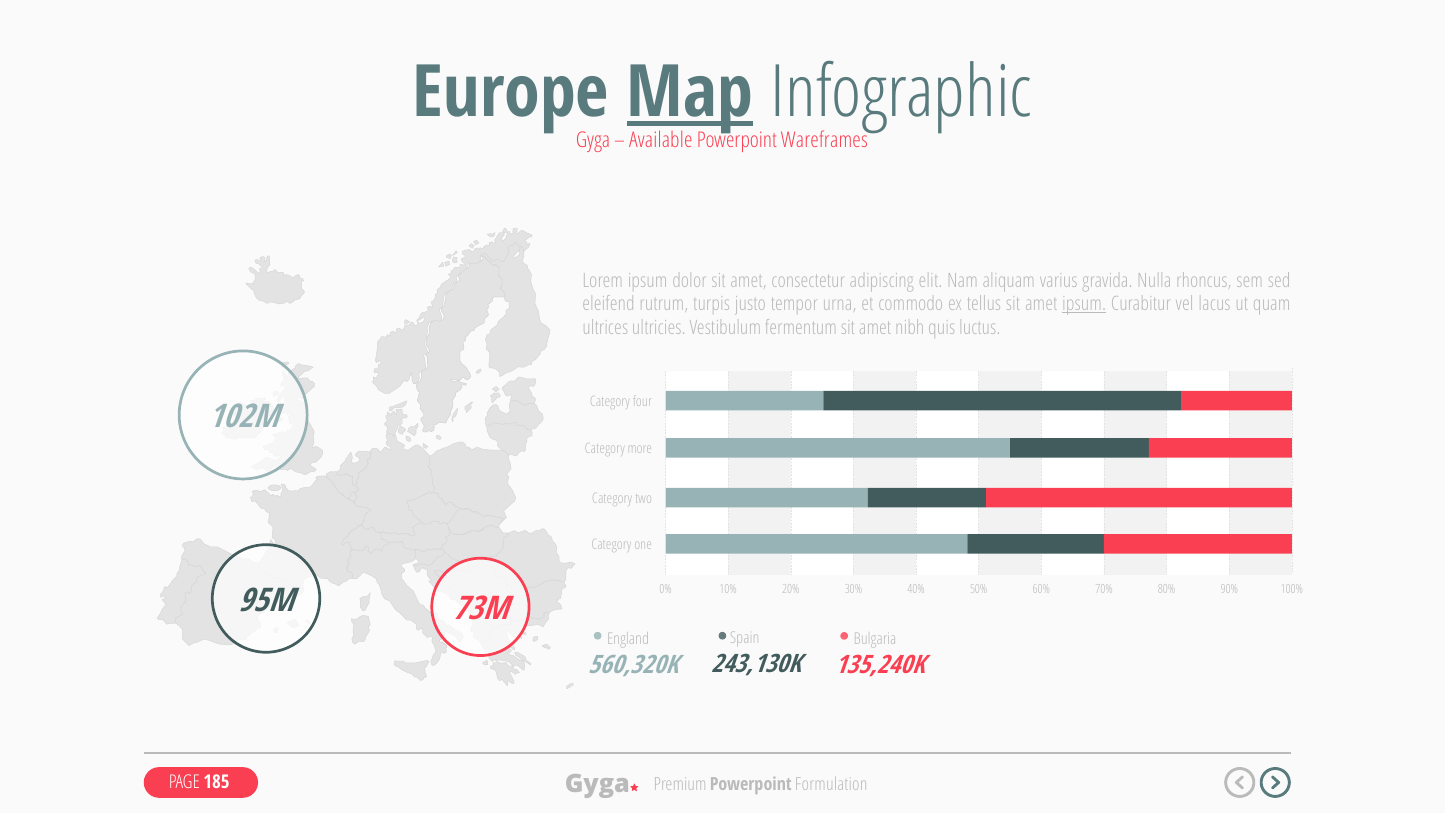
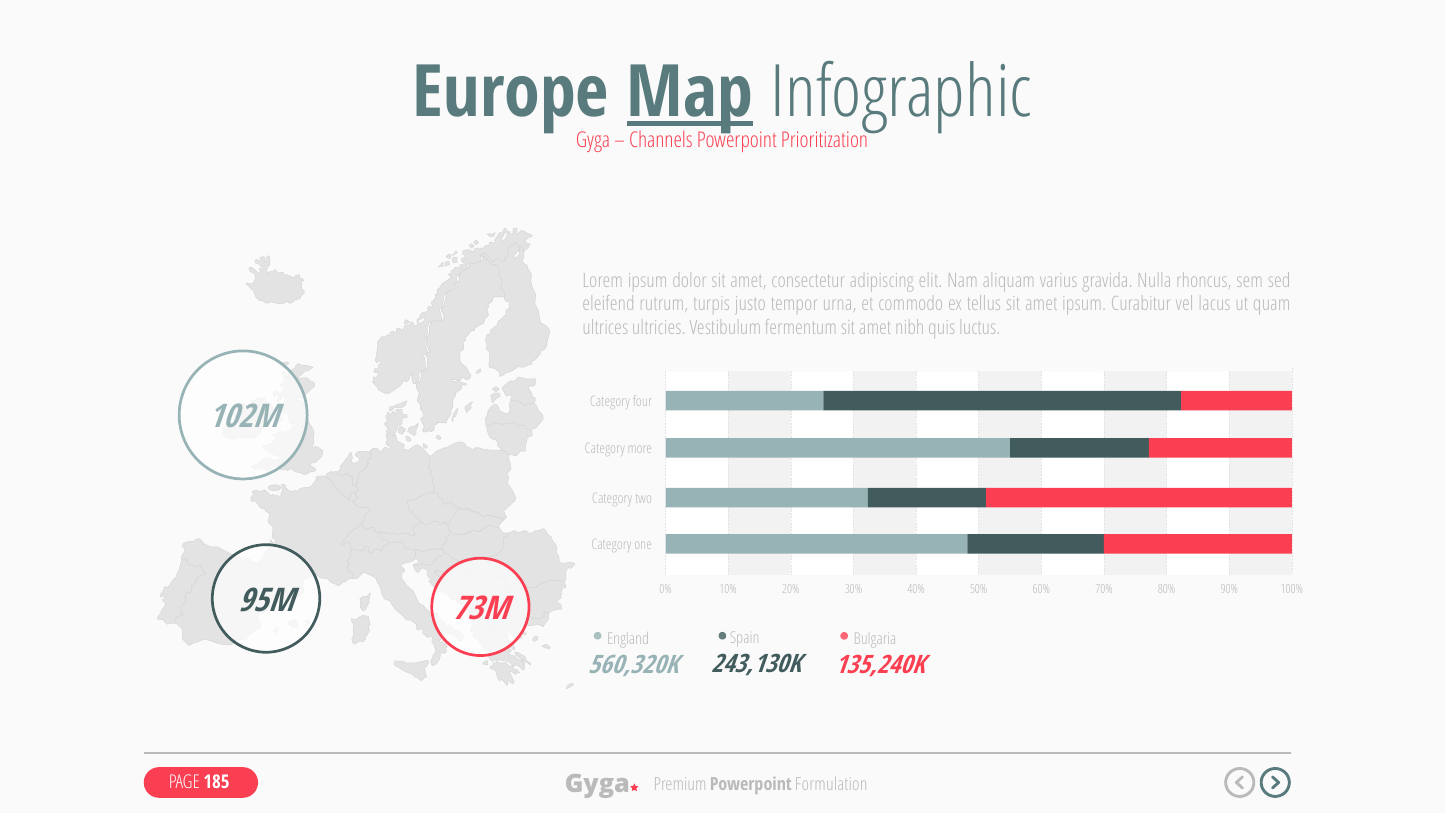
Available: Available -> Channels (661, 140)
Wareframes: Wareframes -> Prioritization (825, 140)
ipsum underline: present -> none (1084, 304)
